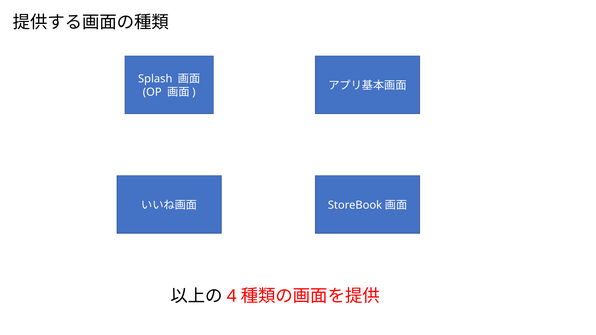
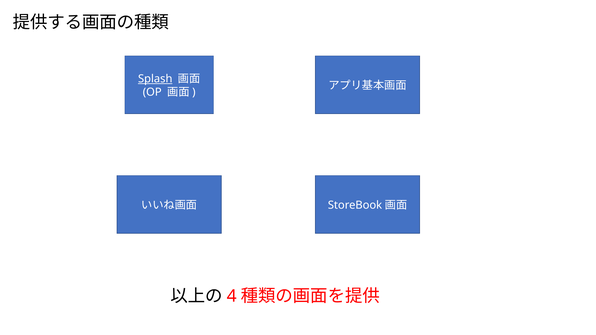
Splash underline: none -> present (155, 79)
